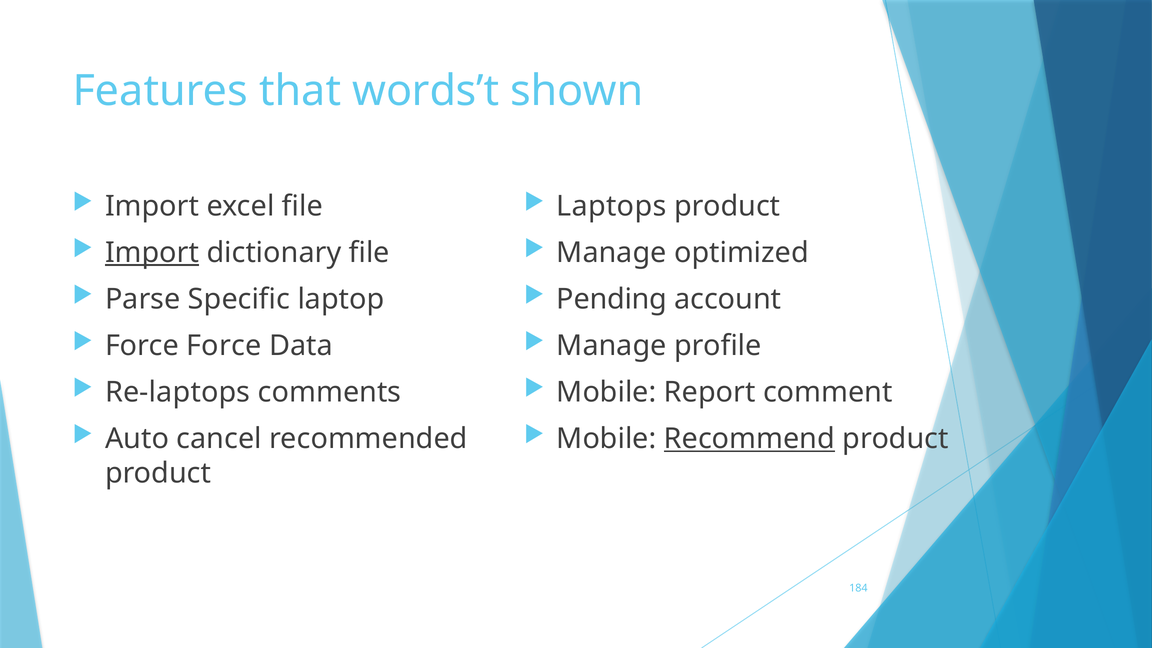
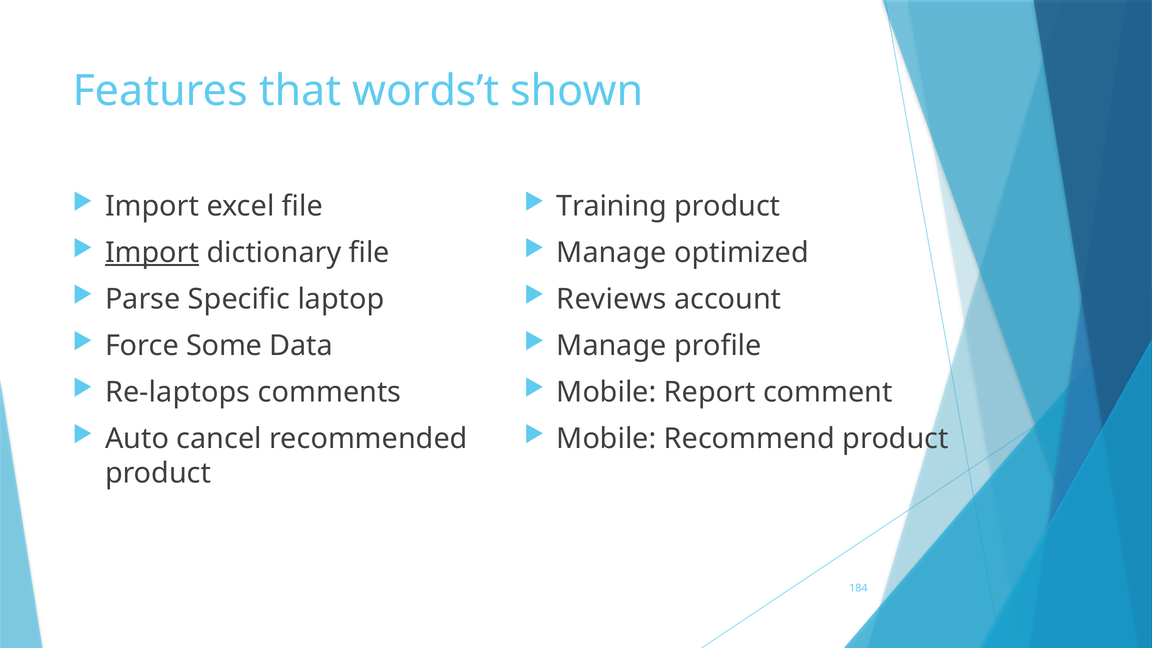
Laptops: Laptops -> Training (612, 206)
Pending: Pending -> Reviews (611, 299)
Force Force: Force -> Some (224, 346)
Recommend underline: present -> none (749, 439)
